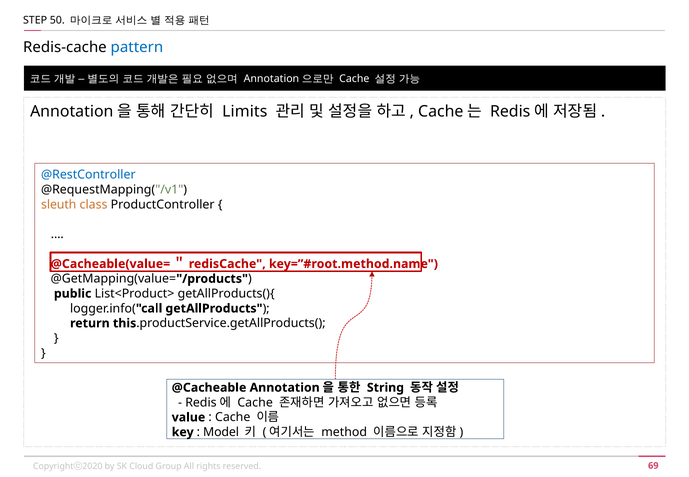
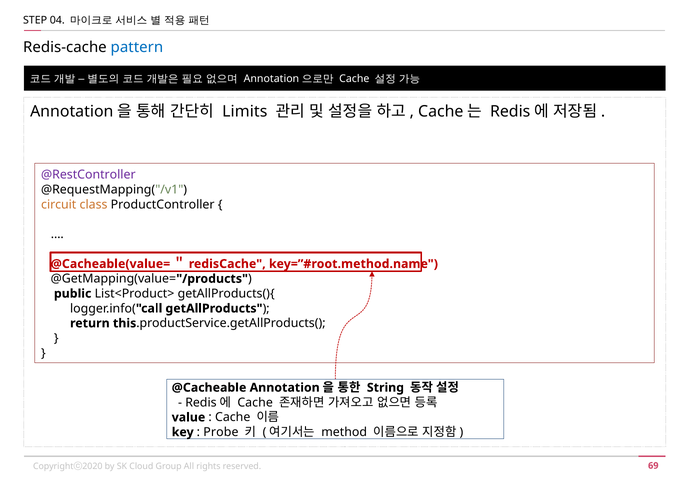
50: 50 -> 04 (57, 20)
@RestController colour: blue -> purple (88, 175)
sleuth: sleuth -> circuit (59, 204)
Model: Model -> Probe (221, 432)
